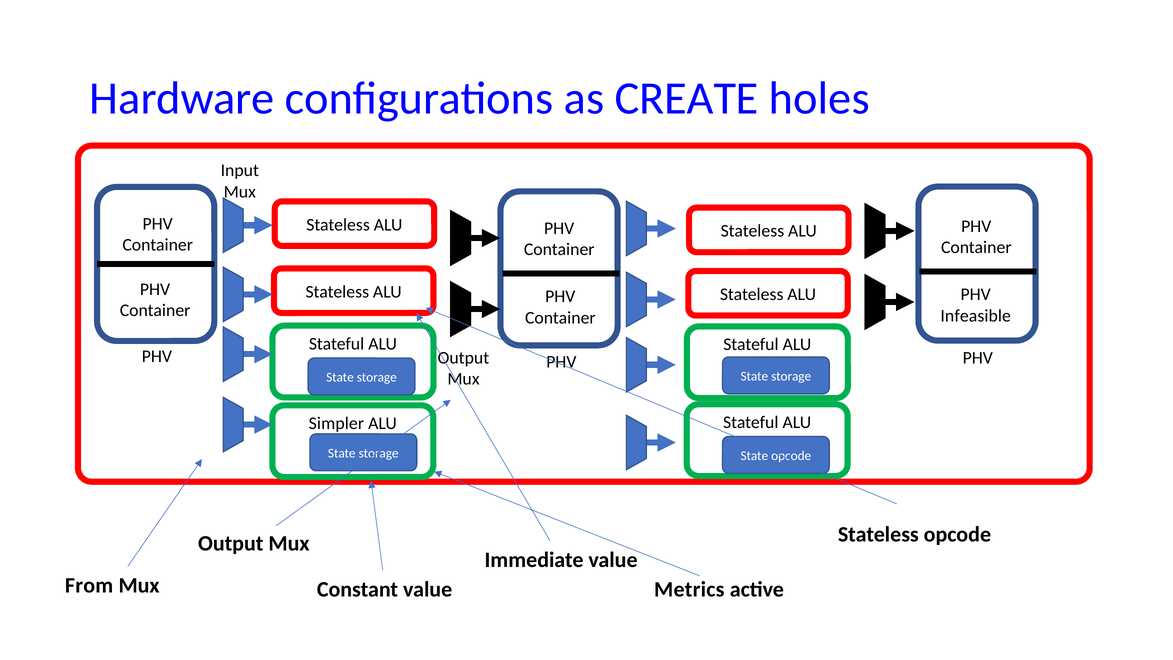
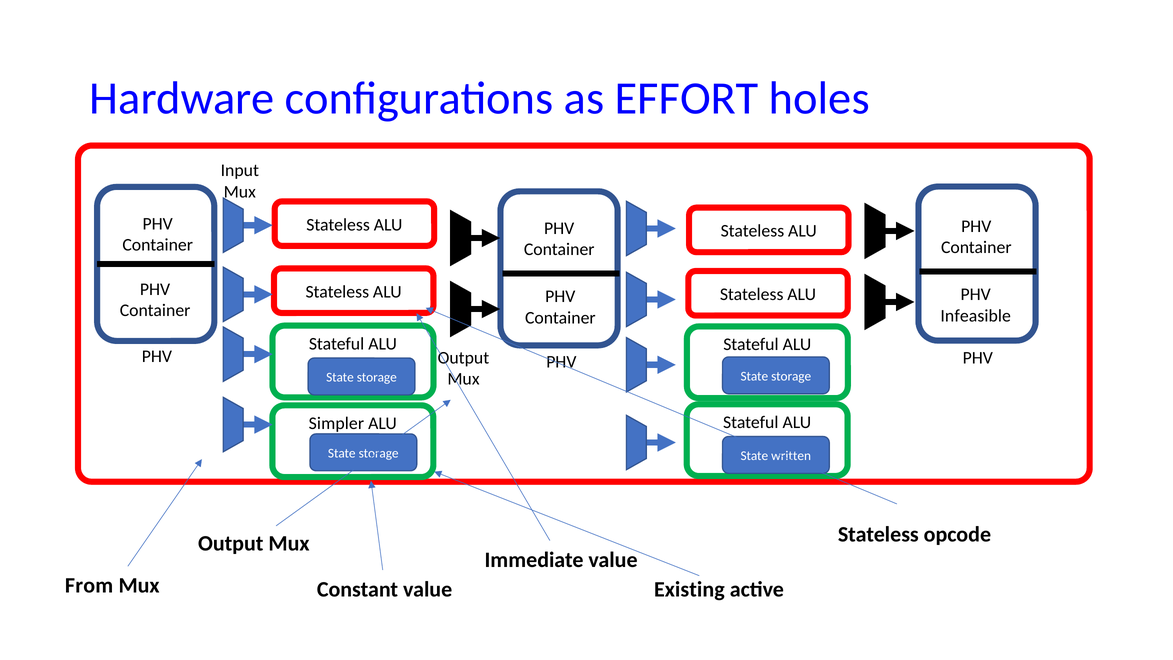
CREATE: CREATE -> EFFORT (687, 99)
State opcode: opcode -> written (791, 456)
Metrics: Metrics -> Existing (689, 589)
